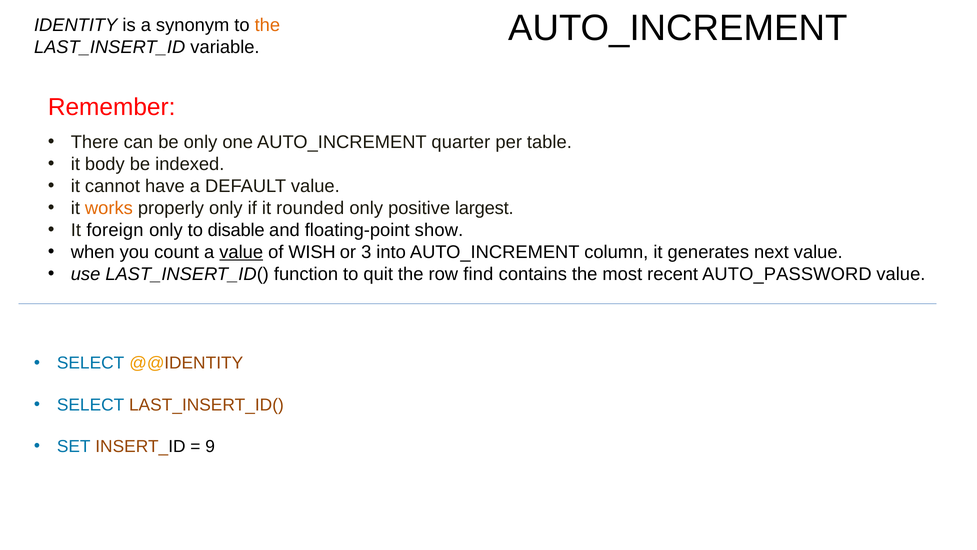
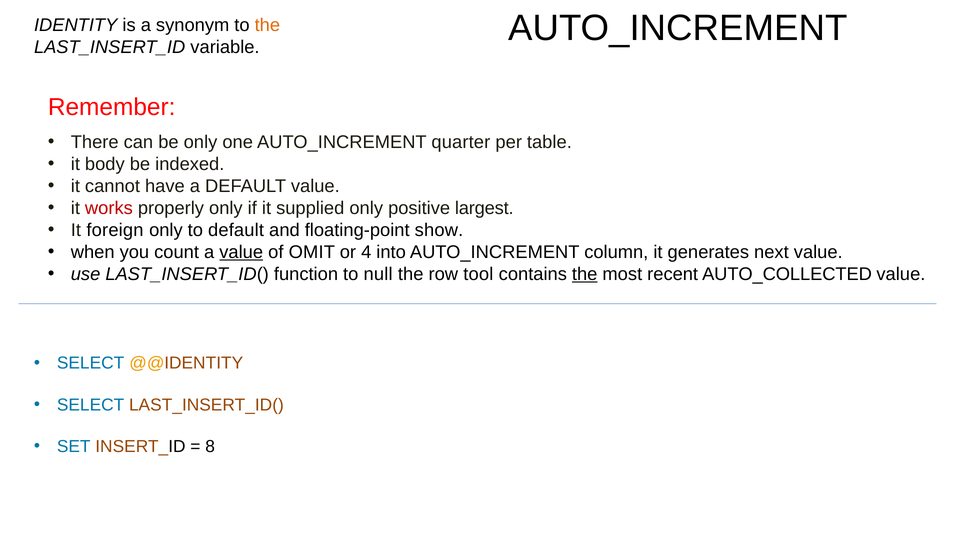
works colour: orange -> red (109, 208)
rounded: rounded -> supplied (310, 208)
to disable: disable -> default (236, 230)
WISH: WISH -> OMIT (312, 252)
3: 3 -> 4 (366, 252)
quit: quit -> null (378, 274)
find: find -> tool (478, 274)
the underline: none -> present (585, 274)
AUTO_PASSWORD: AUTO_PASSWORD -> AUTO_COLLECTED (787, 274)
9: 9 -> 8 (210, 446)
